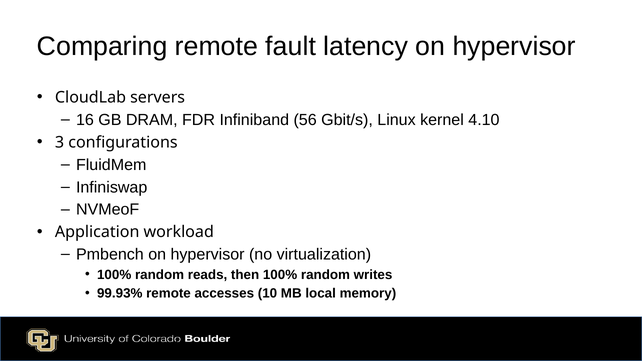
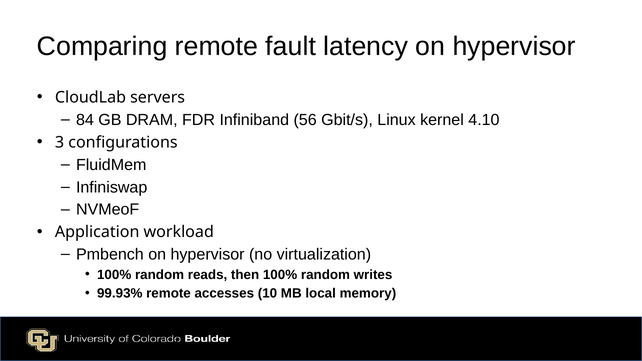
16: 16 -> 84 (85, 120)
